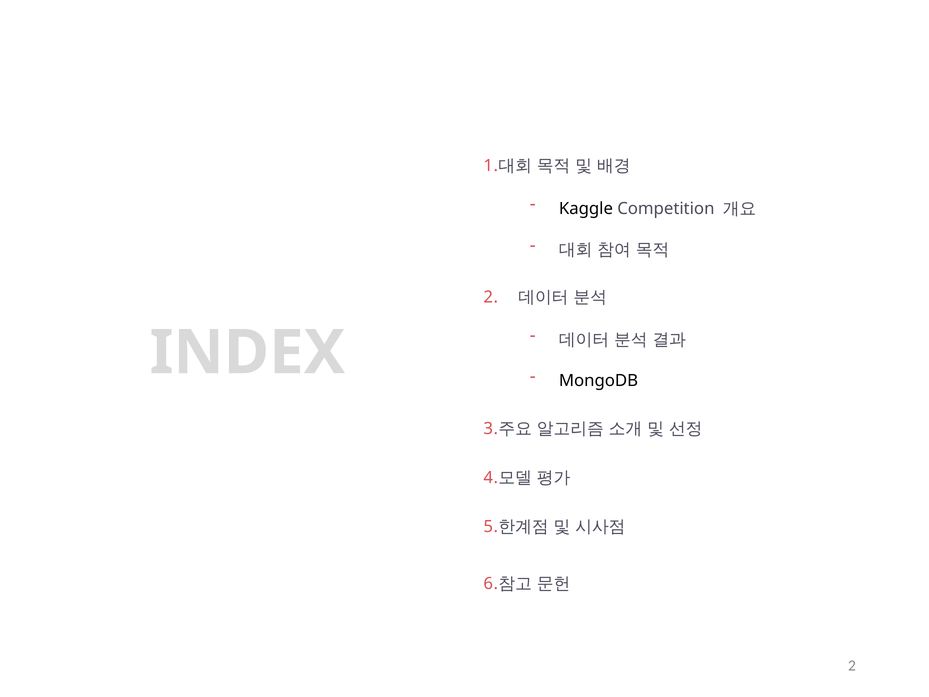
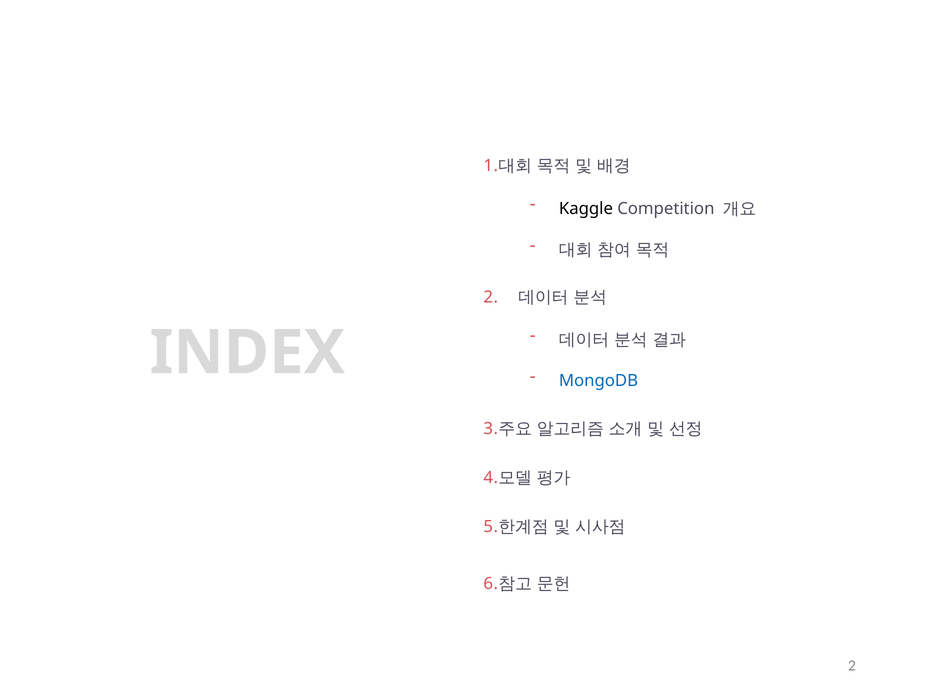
MongoDB colour: black -> blue (598, 381)
